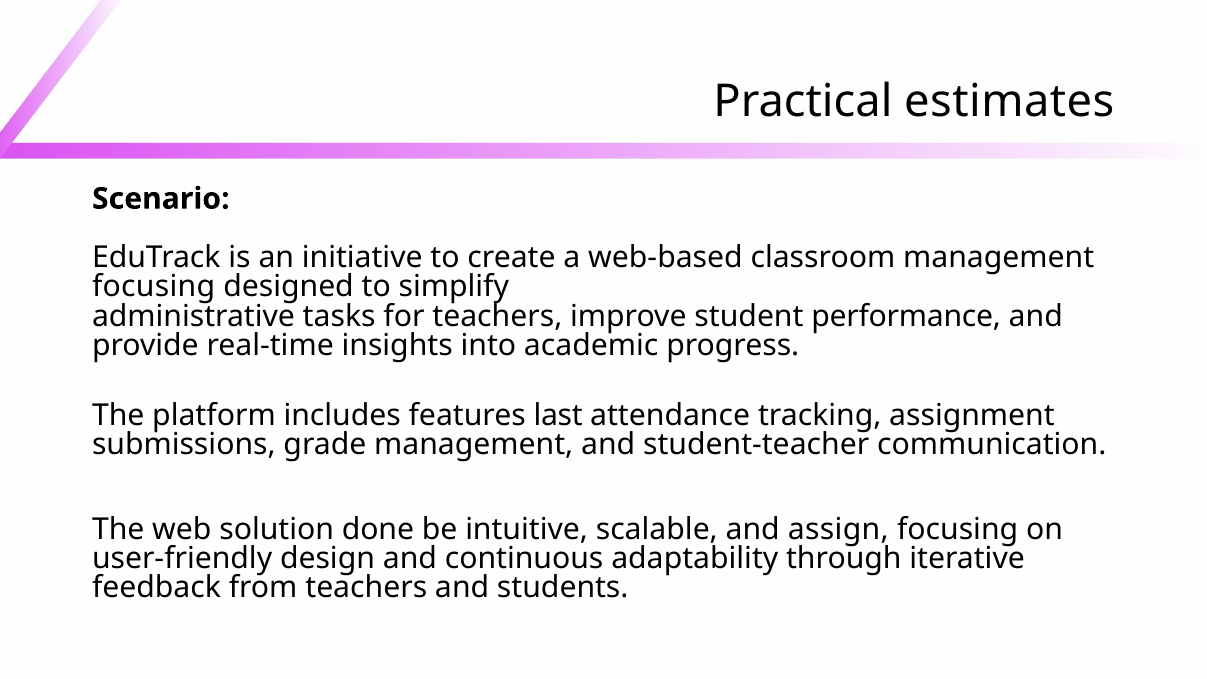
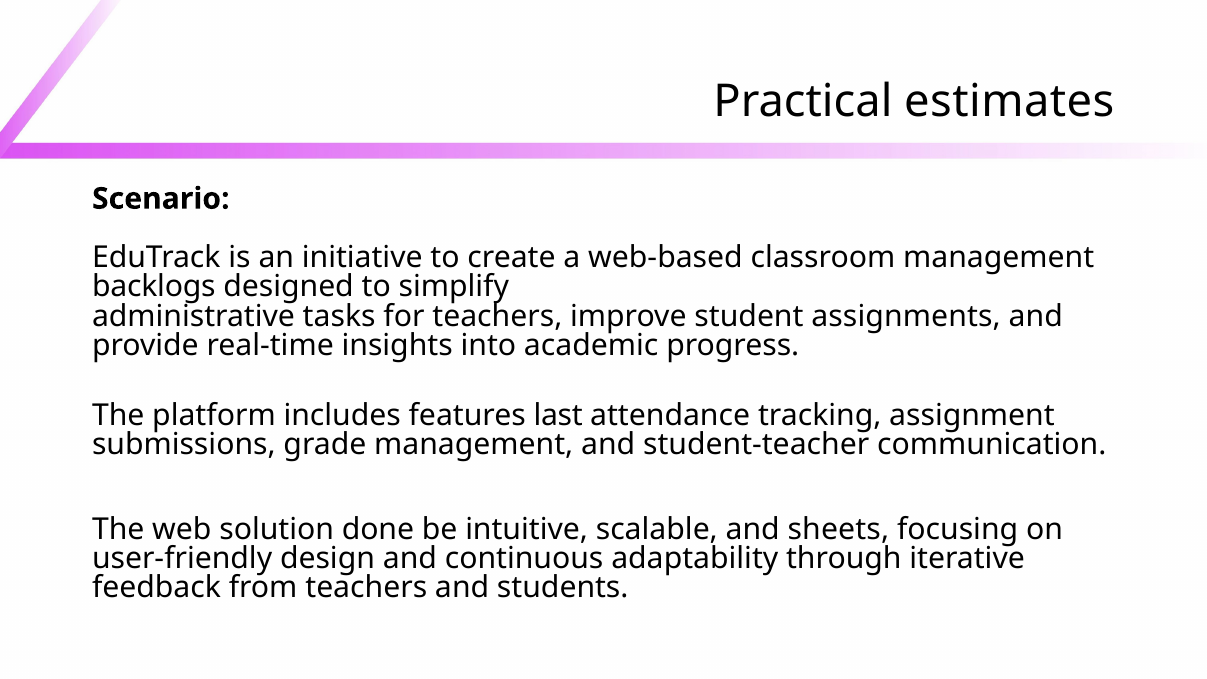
focusing: focusing -> backlogs (154, 287)
performance: performance -> assignments (906, 316)
assign: assign -> sheets (838, 529)
